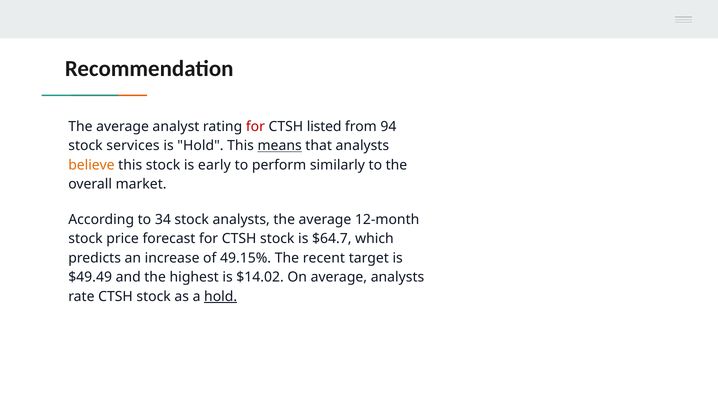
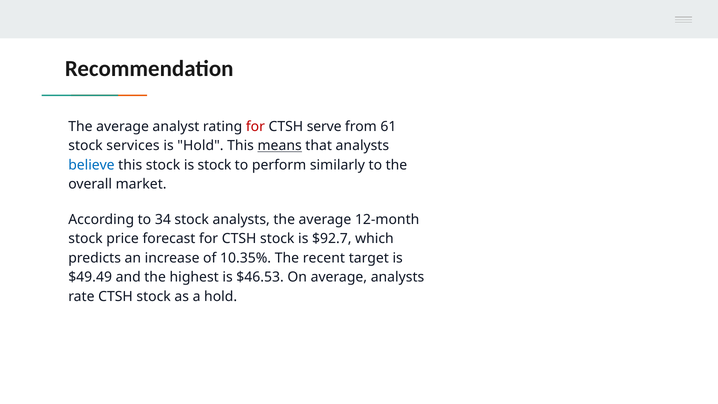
listed: listed -> serve (324, 126)
94: 94 -> 61 (388, 126)
believe colour: orange -> blue (91, 165)
is early: early -> stock (215, 165)
$64.7: $64.7 -> $92.7 (332, 239)
49.15%: 49.15% -> 10.35% (246, 258)
$14.02: $14.02 -> $46.53 (260, 277)
hold underline: present -> none (221, 296)
